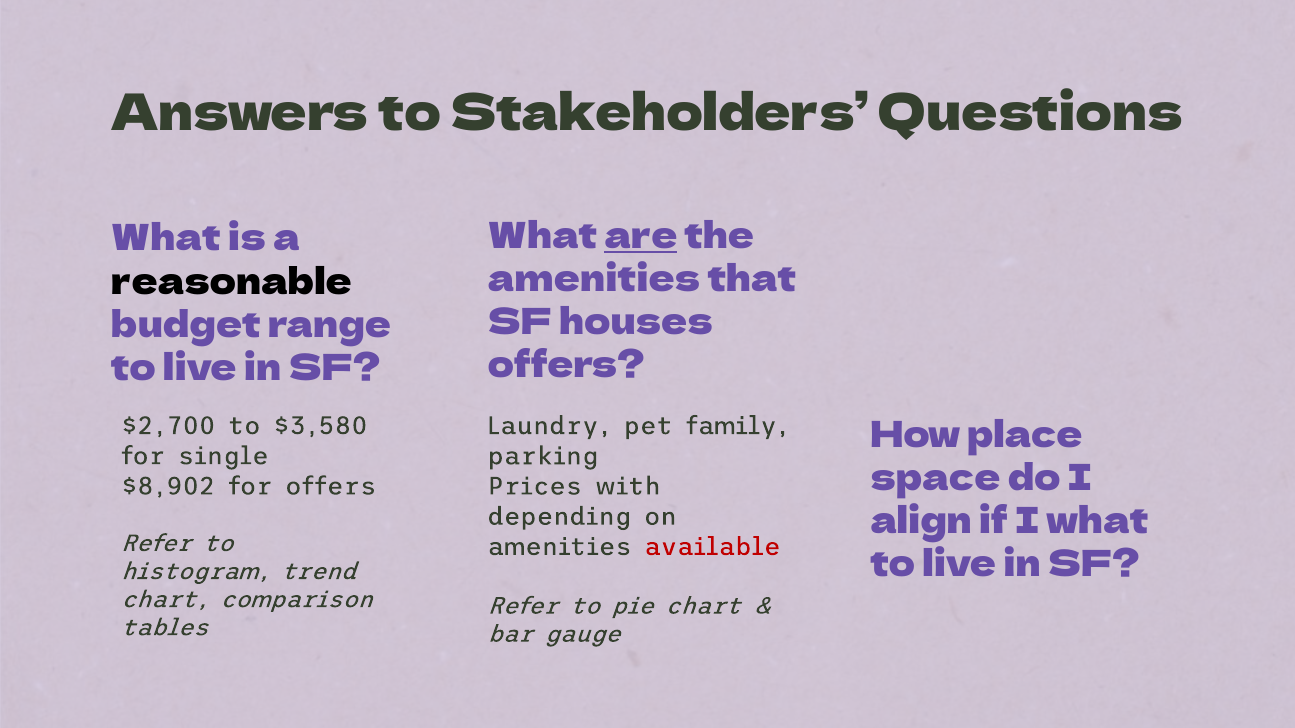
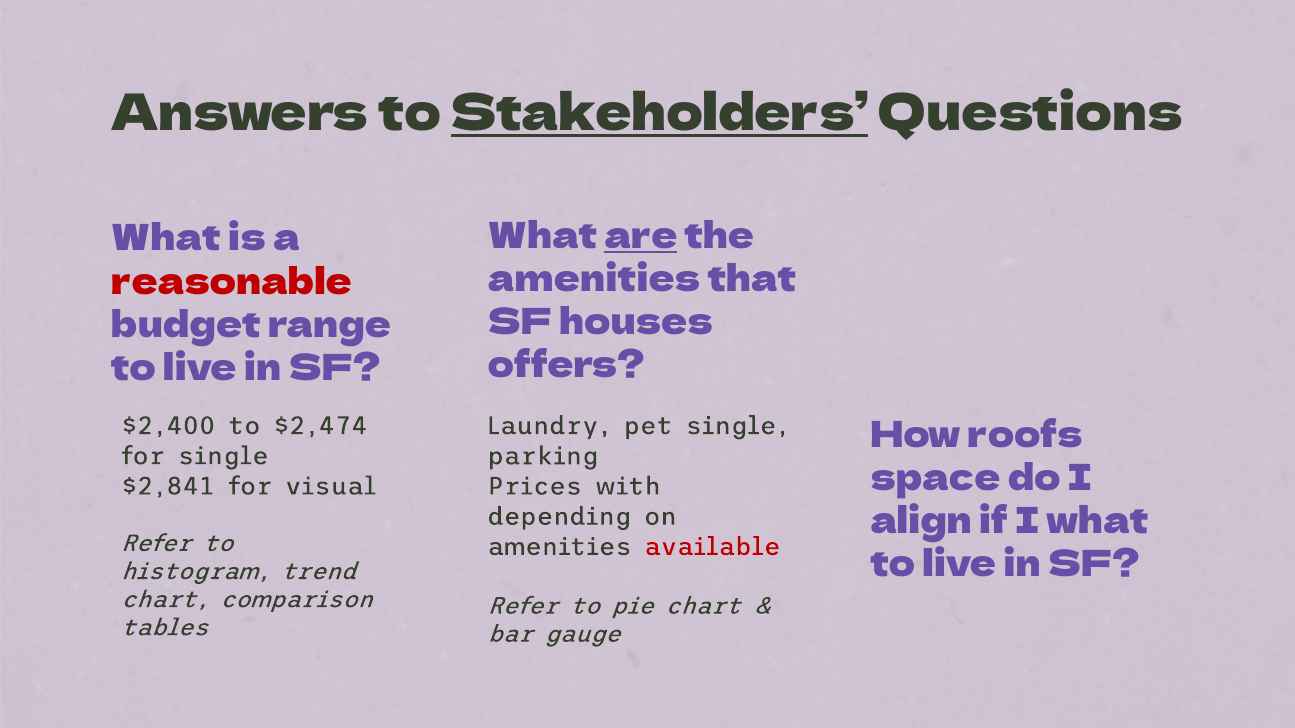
Stakeholders underline: none -> present (660, 114)
reasonable colour: black -> red (231, 282)
$2,700: $2,700 -> $2,400 (168, 426)
$3,580: $3,580 -> $2,474 (320, 426)
pet family: family -> single (737, 426)
place: place -> roofs (1025, 435)
$8,902: $8,902 -> $2,841 (168, 486)
for offers: offers -> visual (331, 486)
